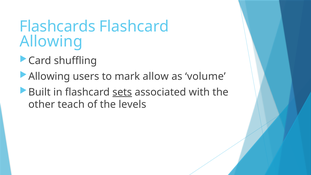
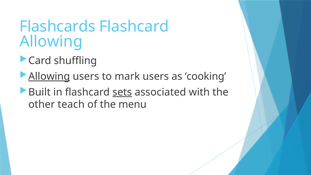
Allowing underline: none -> present (49, 76)
mark allow: allow -> users (156, 76)
volume: volume -> cooking (205, 76)
levels: levels -> menu (133, 105)
